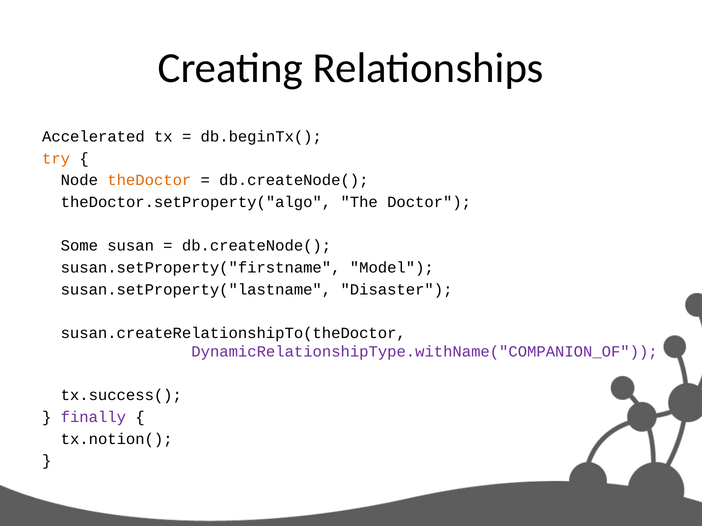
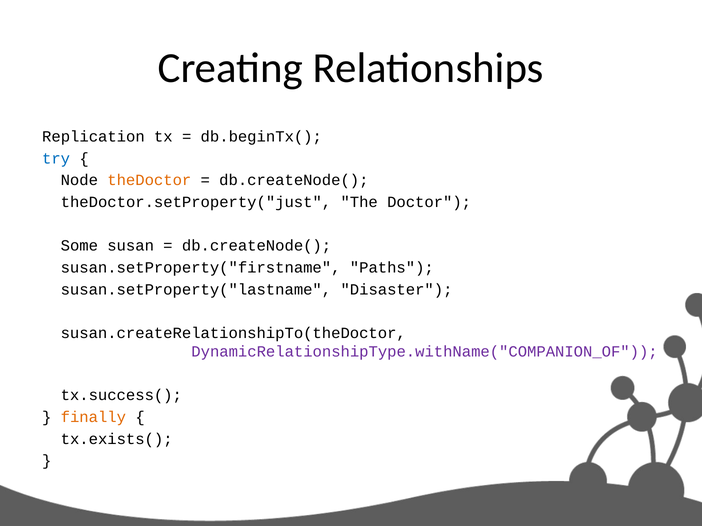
Accelerated: Accelerated -> Replication (93, 137)
try colour: orange -> blue (56, 159)
theDoctor.setProperty("algo: theDoctor.setProperty("algo -> theDoctor.setProperty("just (196, 202)
Model: Model -> Paths (392, 268)
finally colour: purple -> orange (93, 418)
tx.notion(: tx.notion( -> tx.exists( (117, 439)
